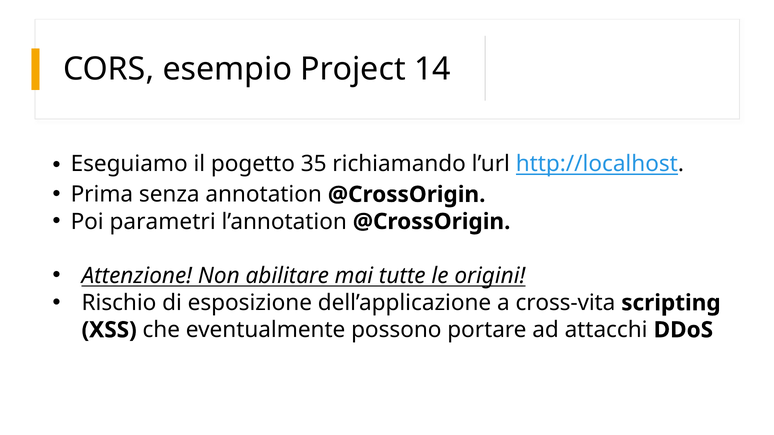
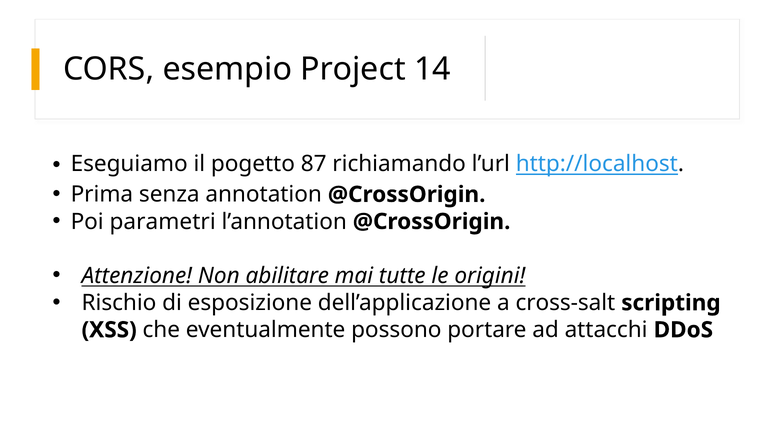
35: 35 -> 87 (314, 164)
cross-vita: cross-vita -> cross-salt (565, 303)
